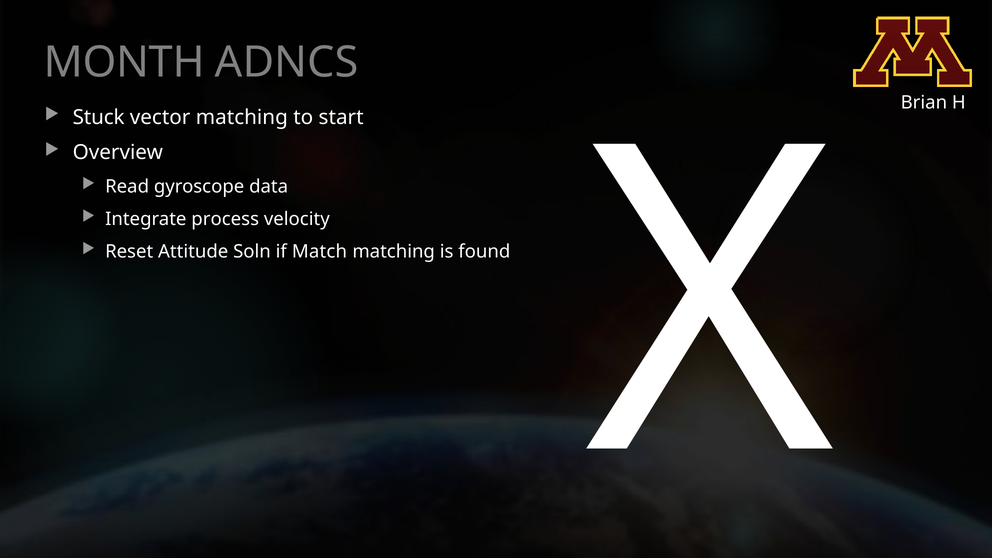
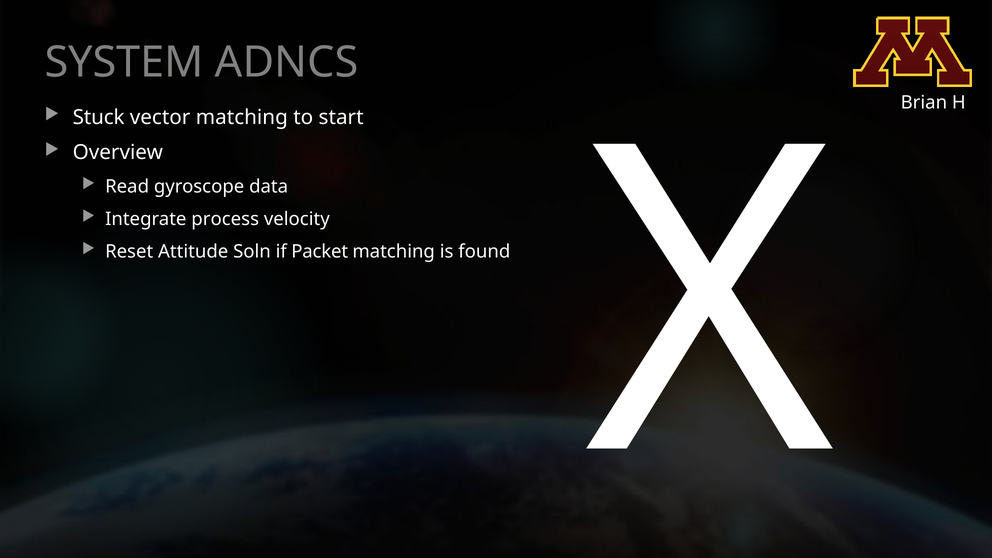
MONTH: MONTH -> SYSTEM (124, 62)
Match: Match -> Packet (320, 252)
